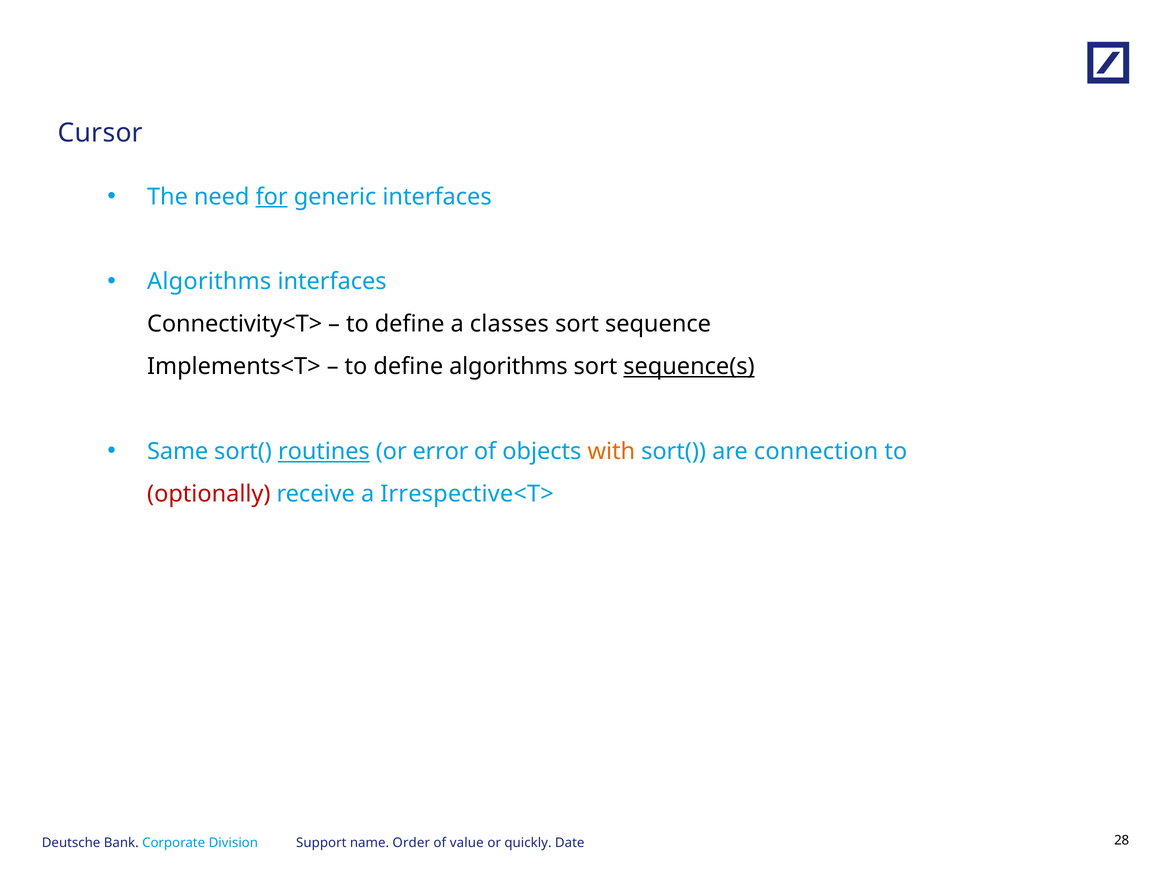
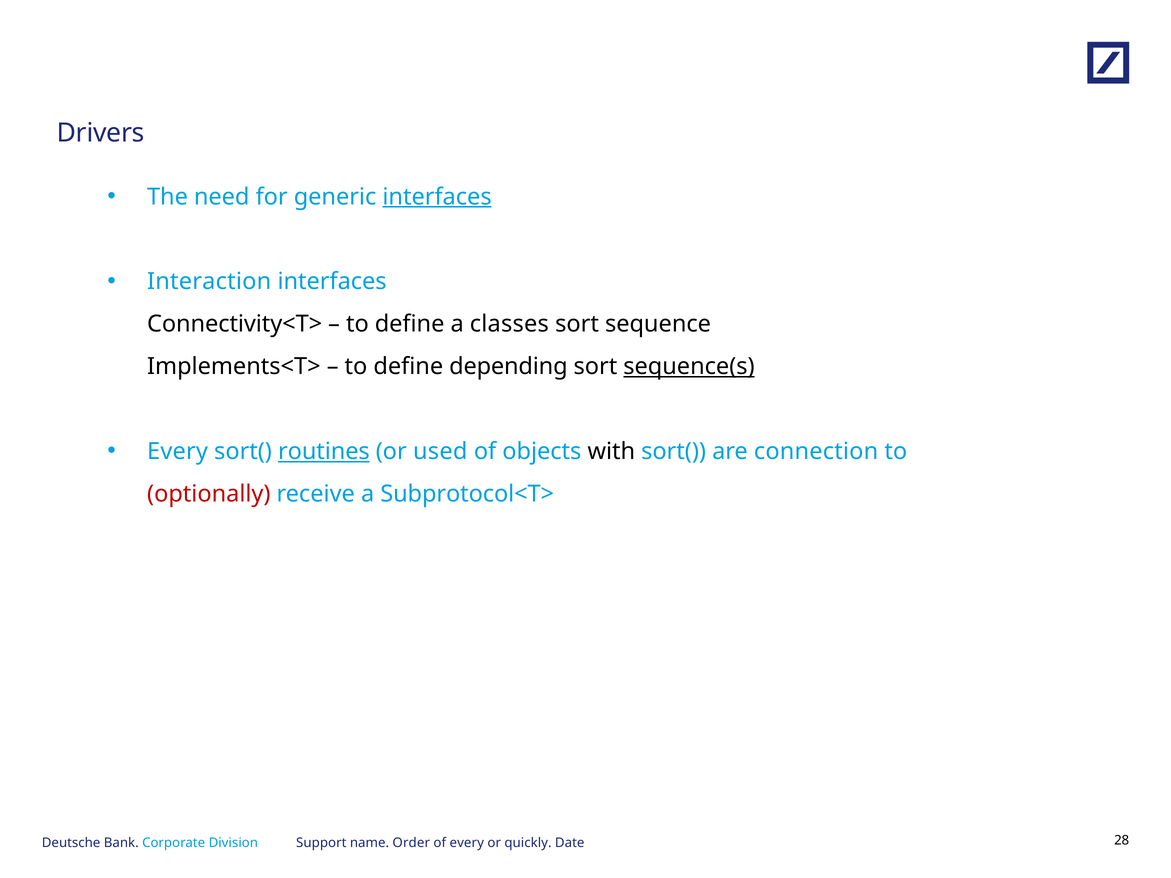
Cursor: Cursor -> Drivers (101, 133)
for underline: present -> none (272, 197)
interfaces underline: none -> present (437, 197)
Algorithms: Algorithms -> Interaction (209, 282)
define algorithms: algorithms -> depending (508, 367)
Same: Same -> Every (178, 452)
error: error -> used (440, 452)
with colour: orange -> black (611, 452)
Irrespective<T>: Irrespective<T> -> Subprotocol<T> (467, 494)
of value: value -> every (467, 843)
